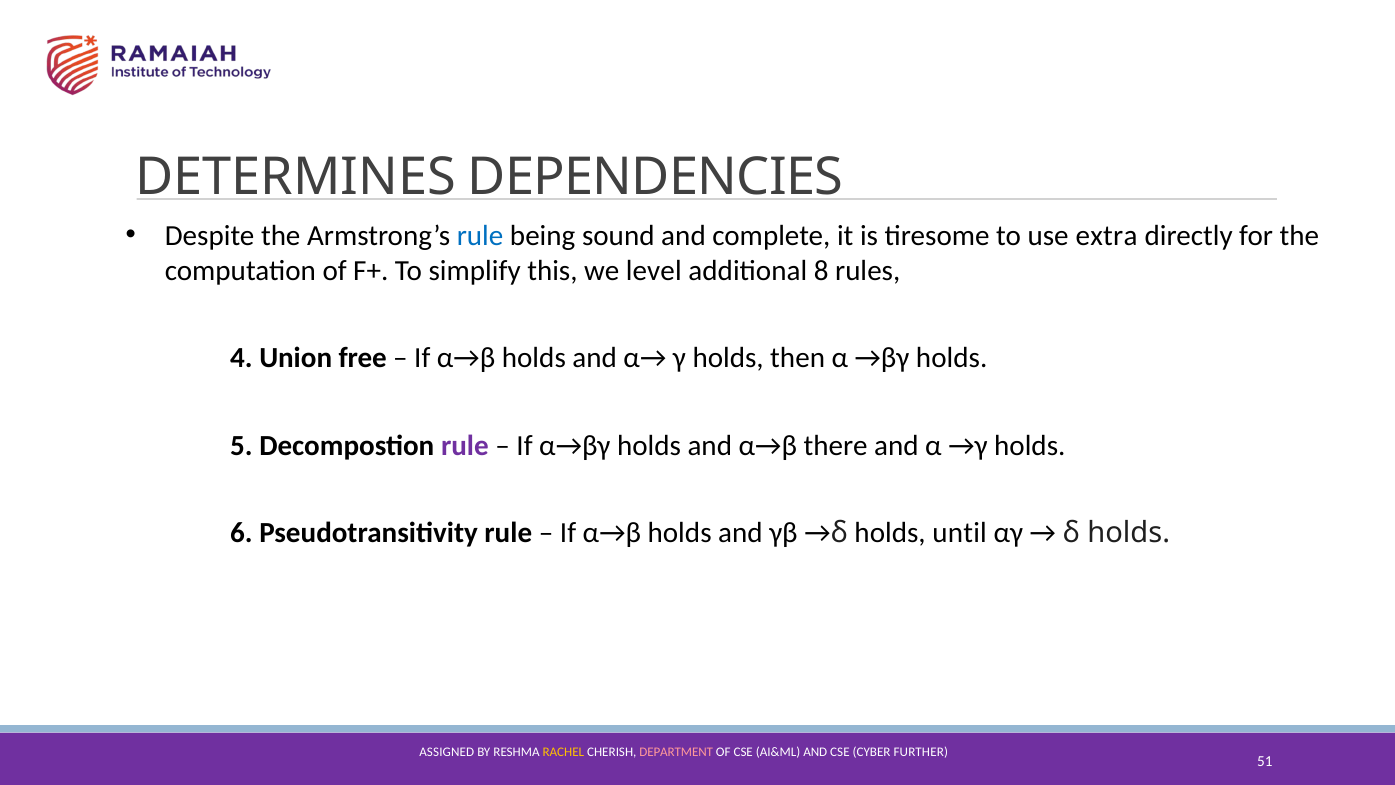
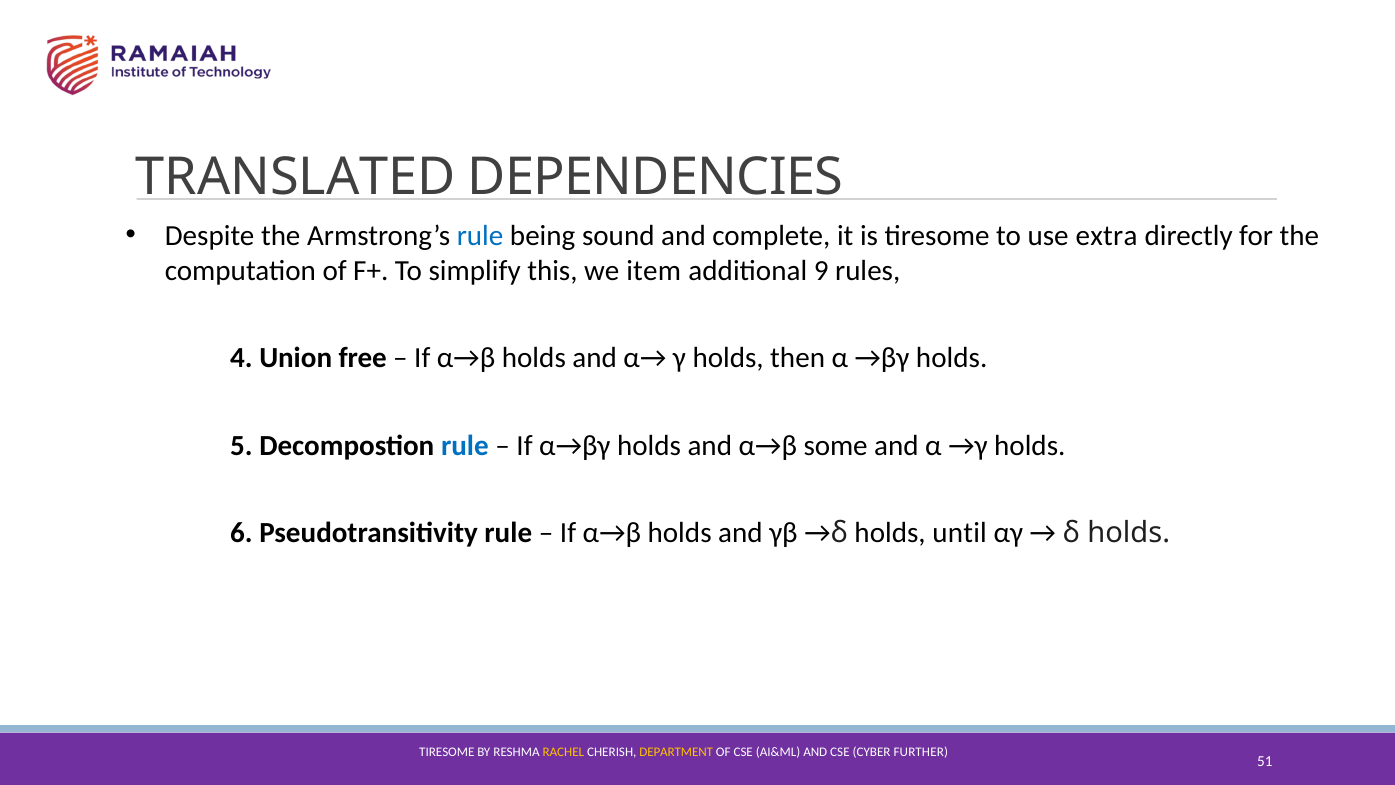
DETERMINES: DETERMINES -> TRANSLATED (296, 177)
level: level -> item (654, 271)
8: 8 -> 9 (821, 271)
rule colour: purple -> blue (465, 445)
there: there -> some (836, 445)
ASSIGNED: ASSIGNED -> TIRESOME (447, 752)
DEPARTMENT colour: pink -> yellow (676, 752)
